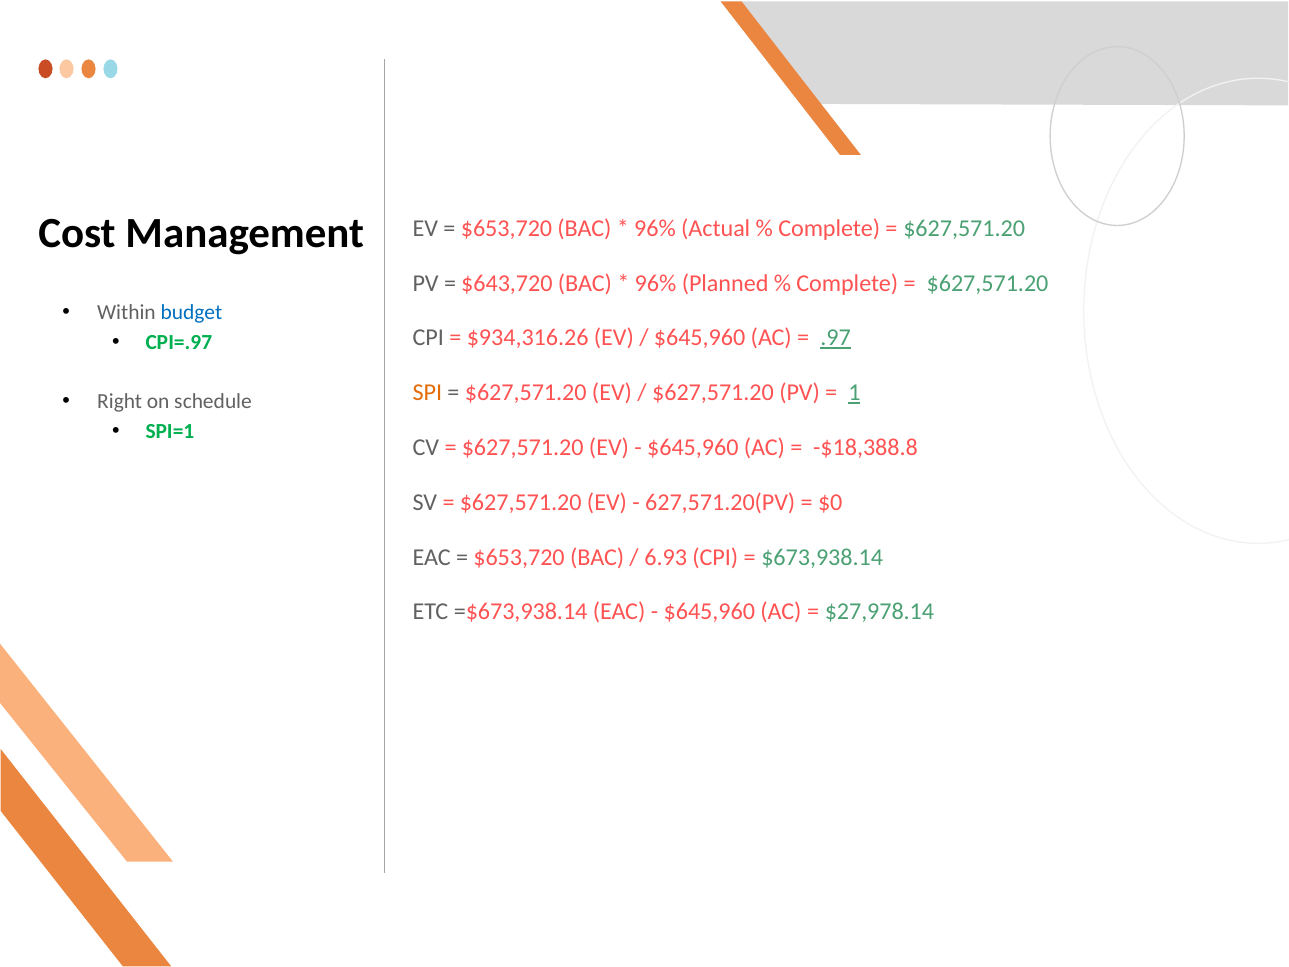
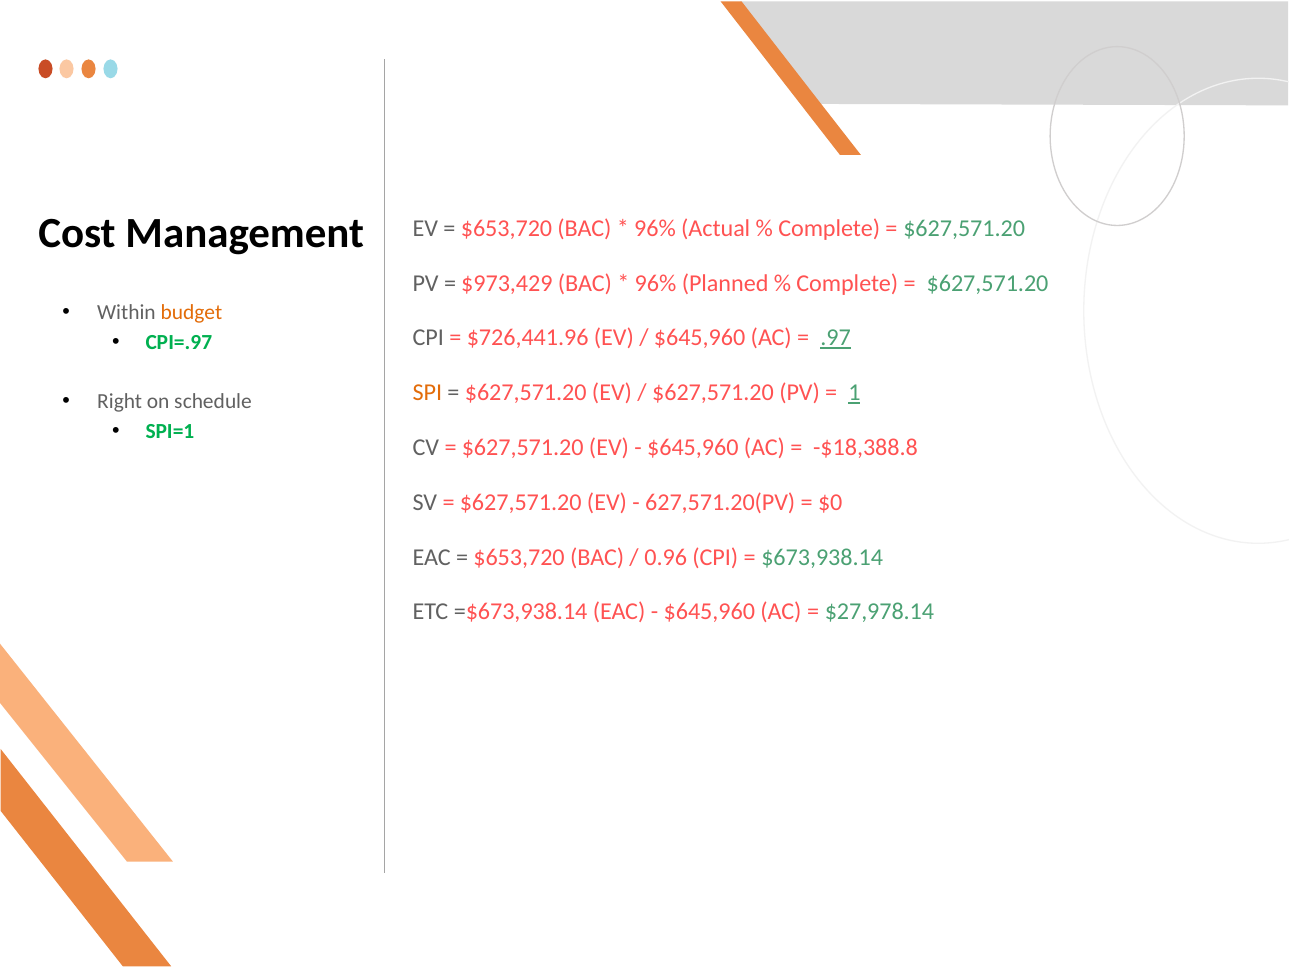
$643,720: $643,720 -> $973,429 (507, 283)
budget colour: blue -> orange (191, 313)
$934,316.26: $934,316.26 -> $726,441.96 (528, 338)
6.93: 6.93 -> 0.96 (666, 557)
